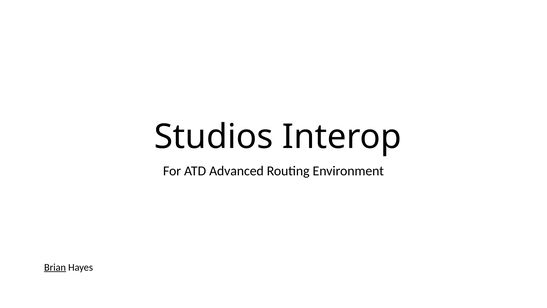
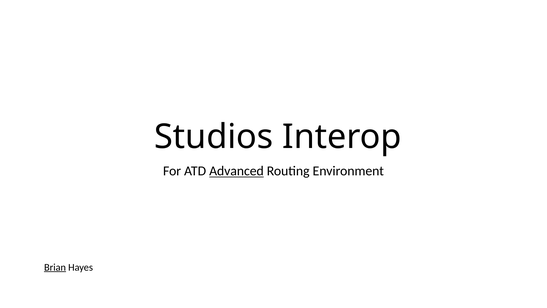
Advanced underline: none -> present (236, 171)
